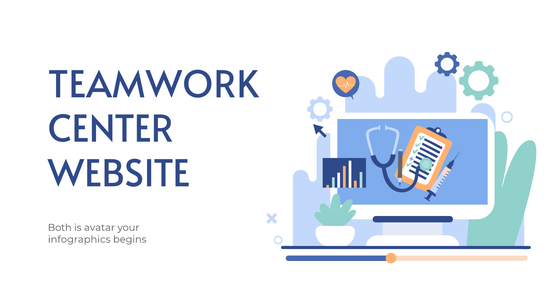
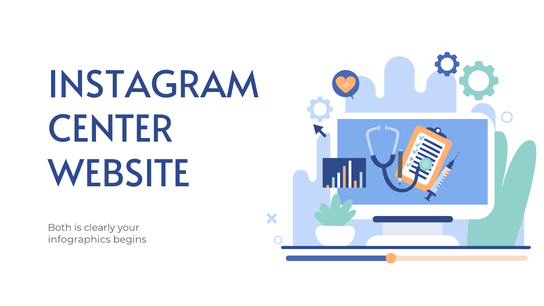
TEAMWORK: TEAMWORK -> INSTAGRAM (154, 85)
avatar: avatar -> clearly (100, 228)
